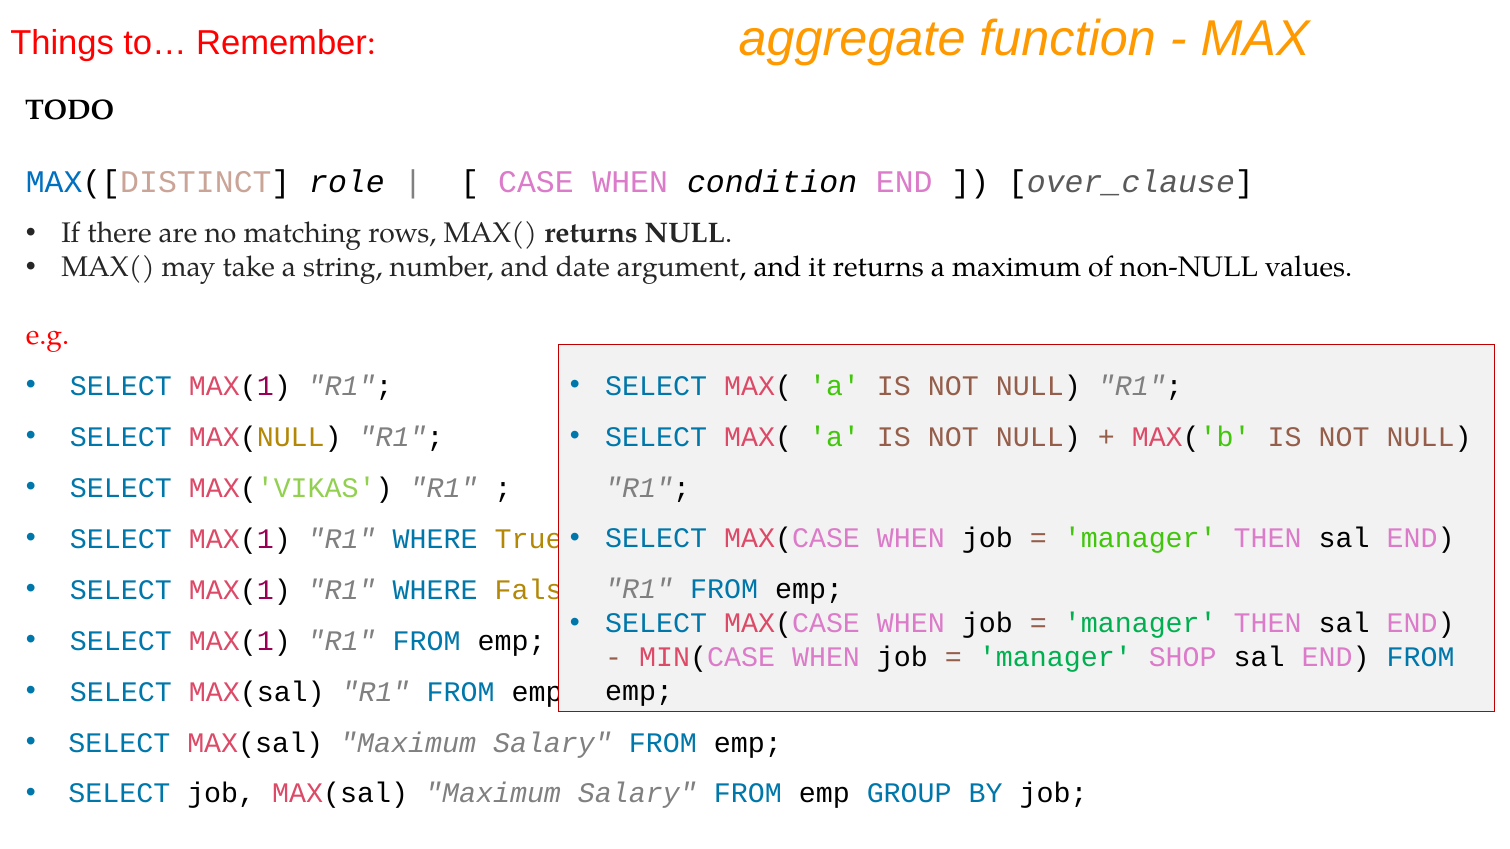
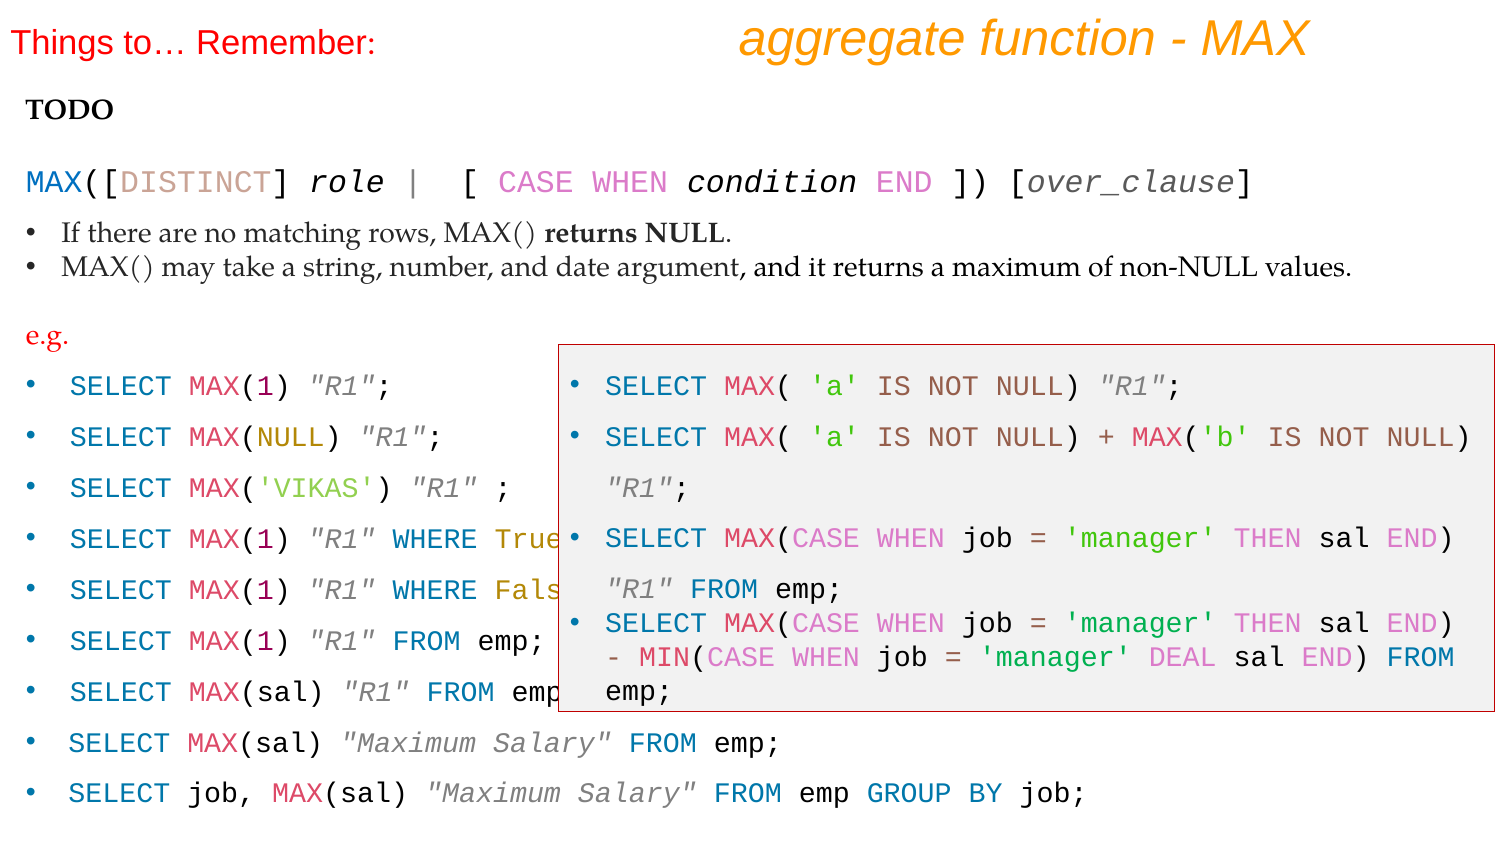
SHOP: SHOP -> DEAL (1183, 658)
